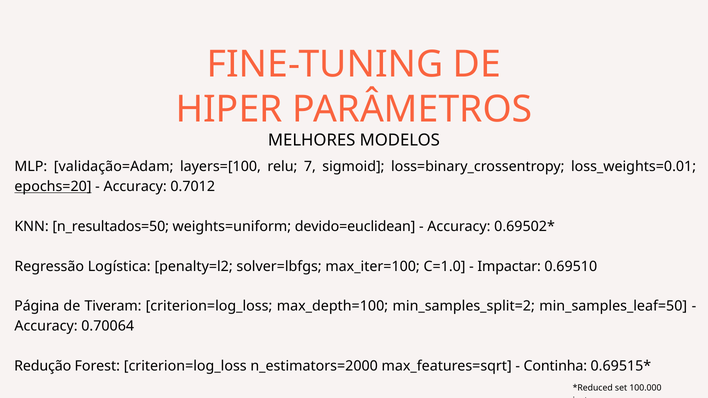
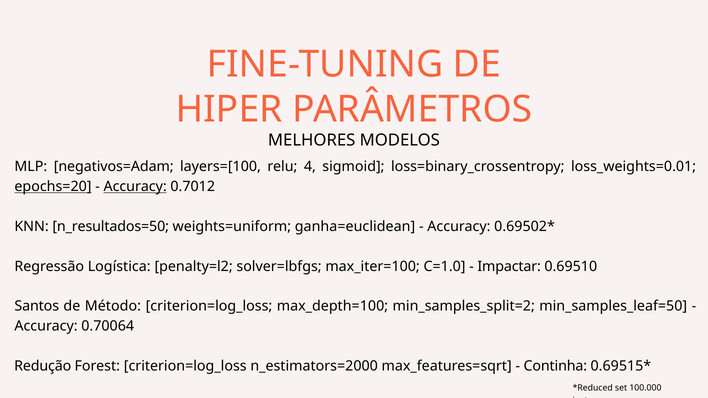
validação=Adam: validação=Adam -> negativos=Adam (114, 167)
7: 7 -> 4 (310, 167)
Accuracy underline: none -> present (135, 187)
devido=euclidean: devido=euclidean -> ganha=euclidean (355, 227)
Página: Página -> Santos (37, 306)
Tiveram: Tiveram -> Método (113, 306)
